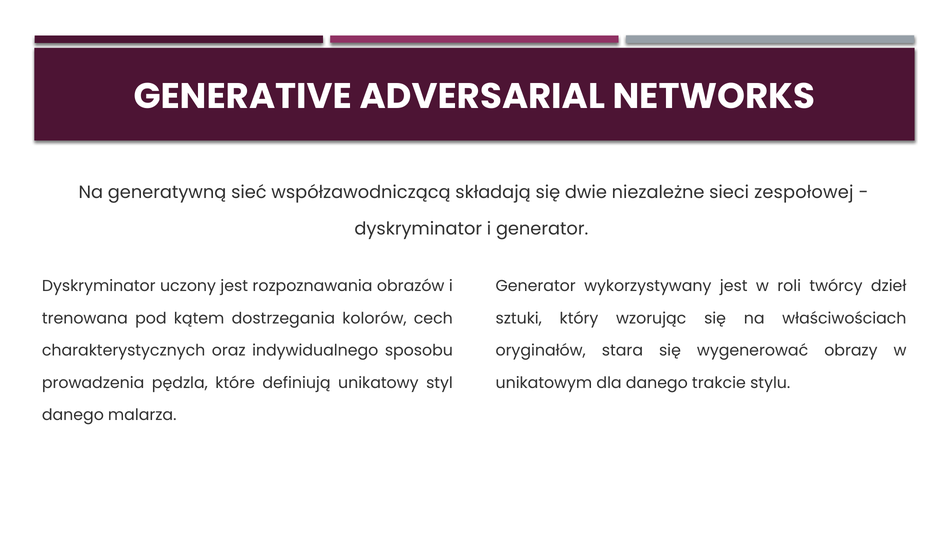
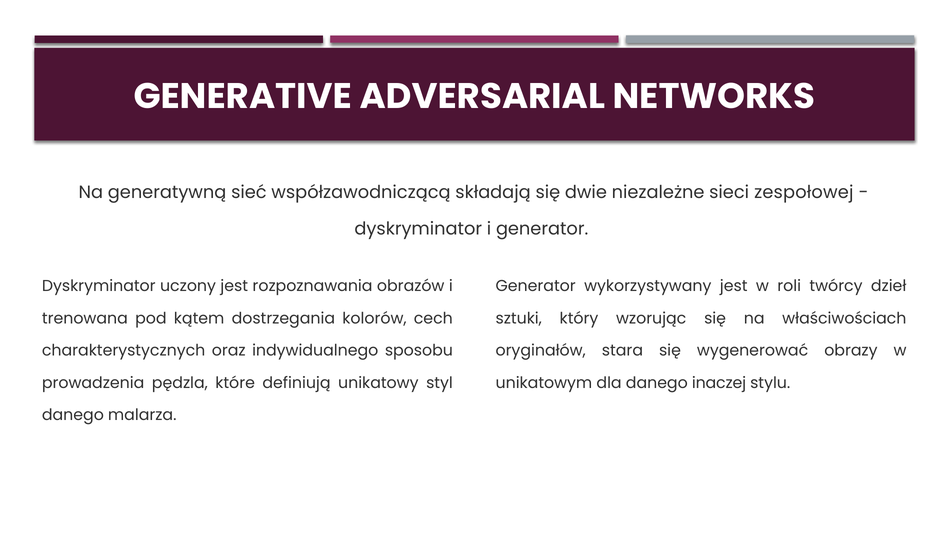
trakcie: trakcie -> inaczej (719, 383)
